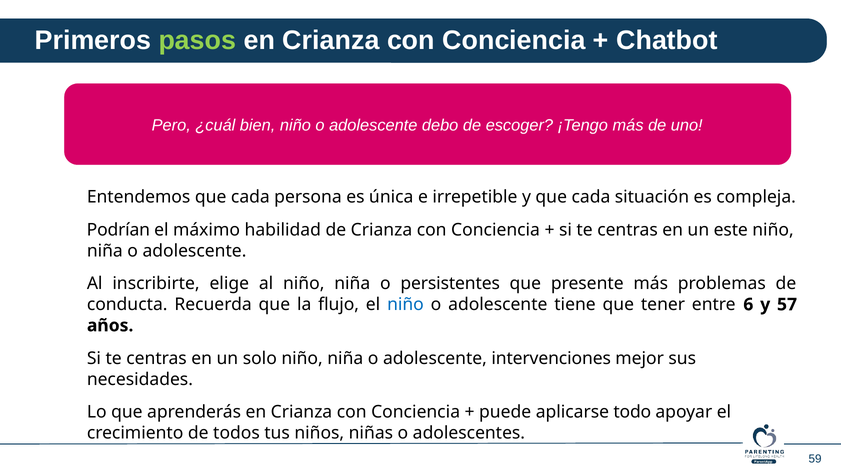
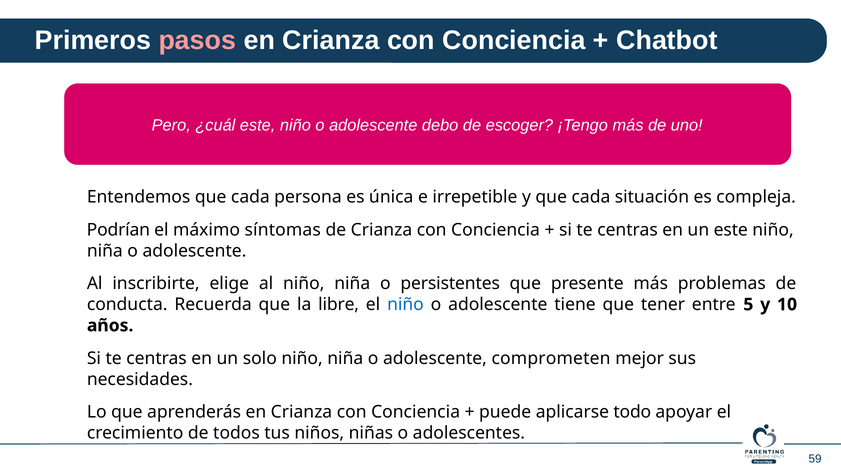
pasos colour: light green -> pink (197, 40)
¿cuál bien: bien -> este (258, 125)
habilidad: habilidad -> síntomas (283, 230)
flujo: flujo -> libre (339, 305)
6: 6 -> 5 (748, 305)
57: 57 -> 10 (787, 305)
intervenciones: intervenciones -> comprometen (551, 358)
